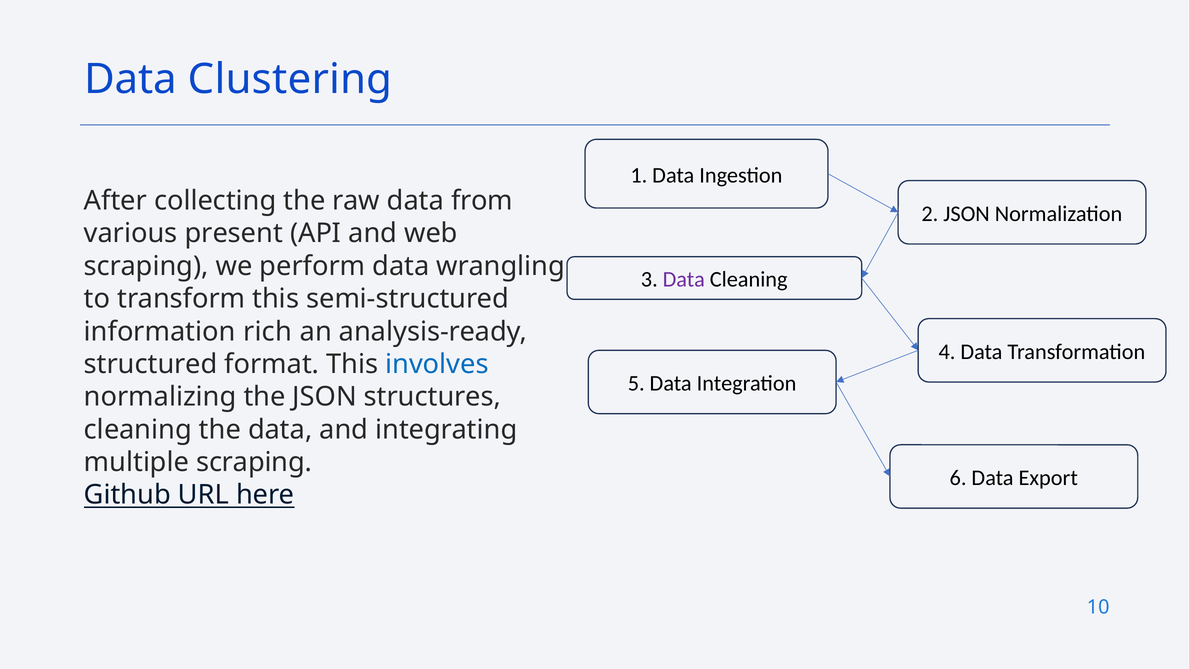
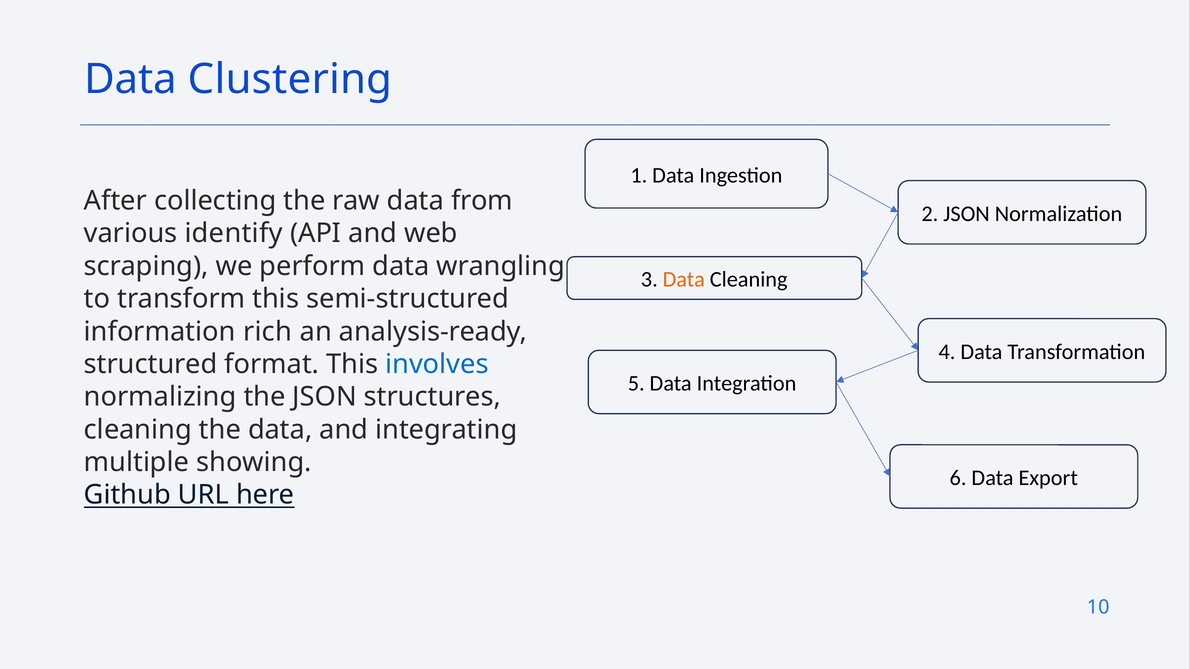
present: present -> identify (234, 234)
Data colour: purple -> orange (684, 280)
multiple scraping: scraping -> showing (254, 463)
